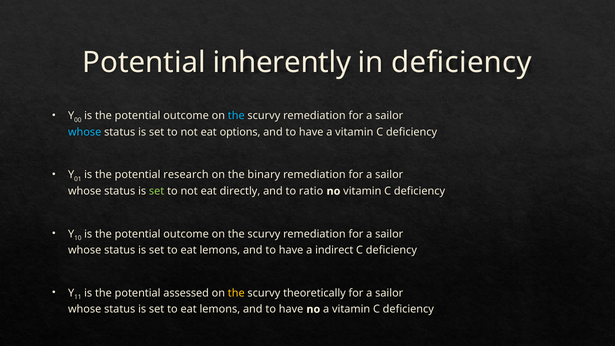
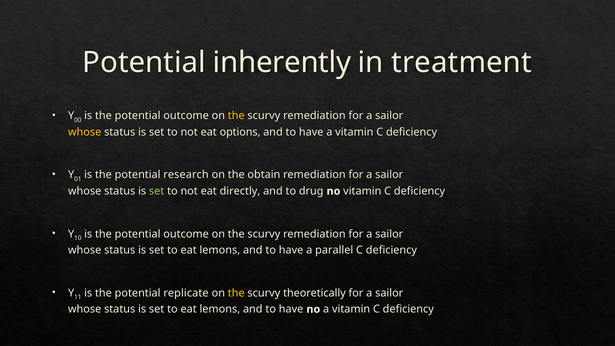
in deficiency: deficiency -> treatment (462, 62)
the colour: light blue -> yellow (236, 116)
whose colour: light blue -> yellow (85, 132)
binary: binary -> obtain (264, 175)
ratio: ratio -> drug (311, 191)
indirect: indirect -> parallel (334, 250)
assessed: assessed -> replicate (186, 293)
